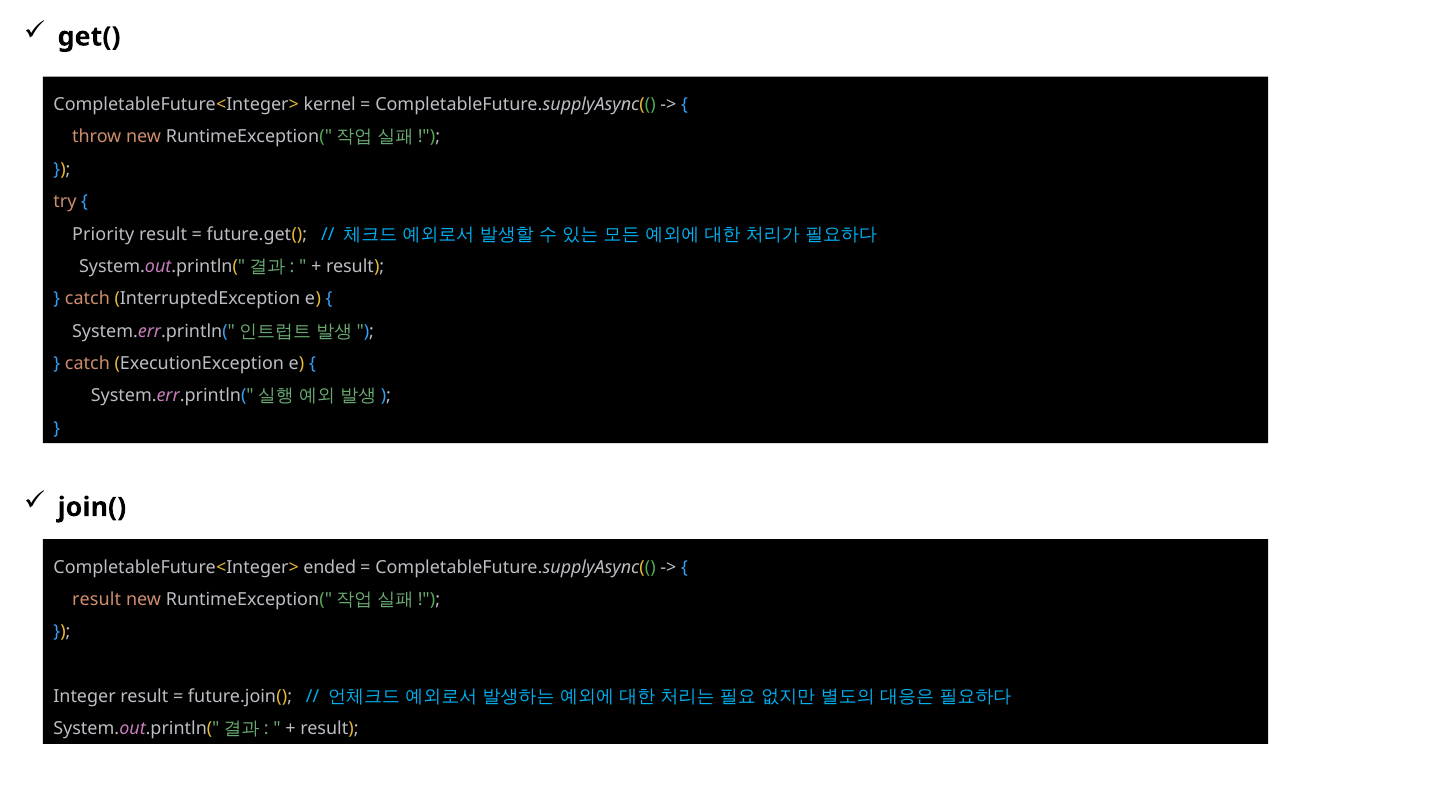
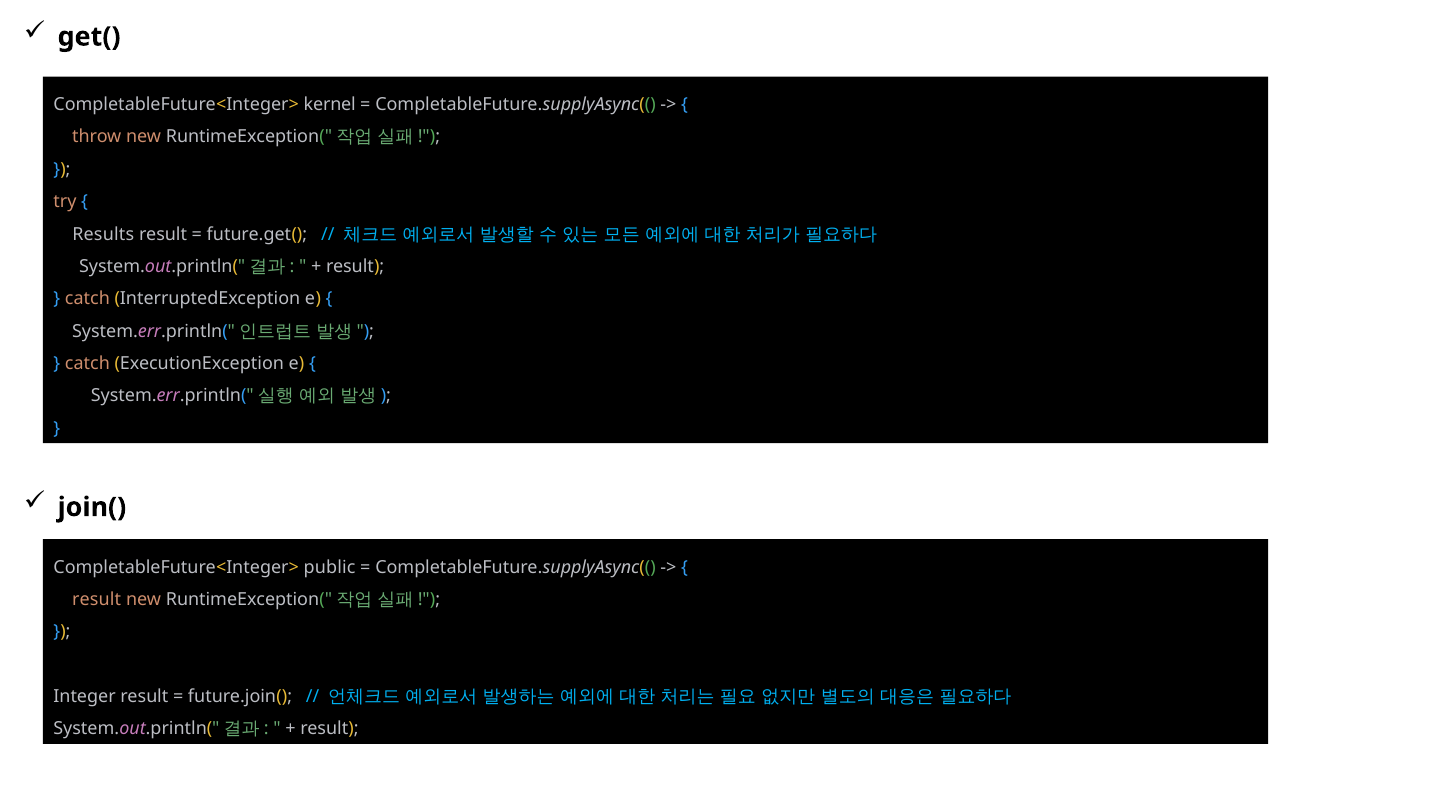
Priority: Priority -> Results (103, 234)
ended: ended -> public (330, 568)
